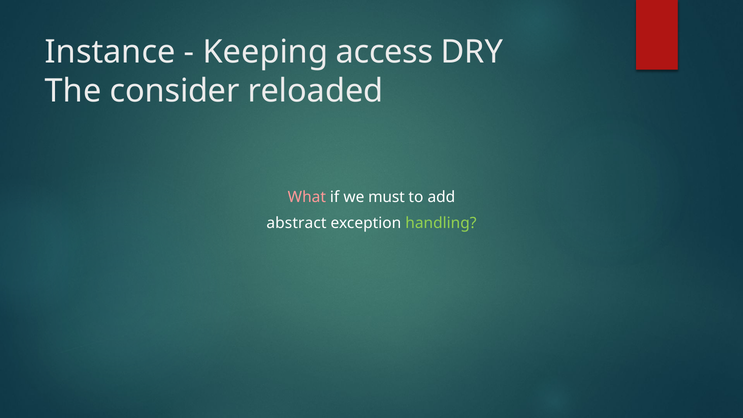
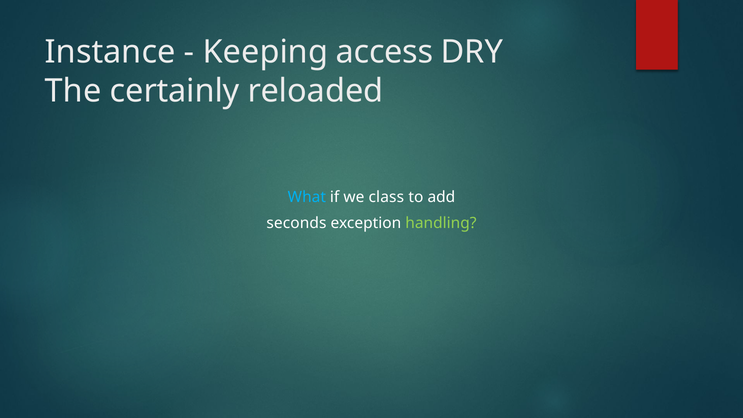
consider: consider -> certainly (175, 91)
What colour: pink -> light blue (307, 197)
must: must -> class (386, 197)
abstract: abstract -> seconds (296, 223)
